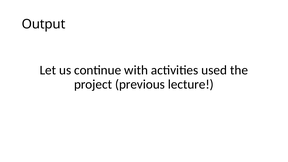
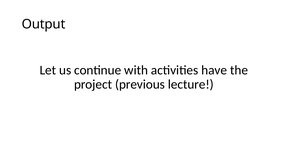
used: used -> have (214, 70)
